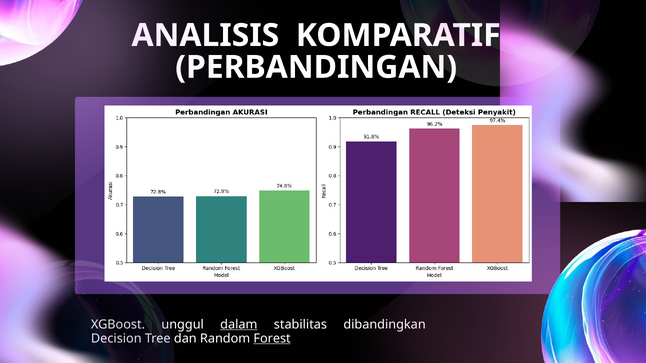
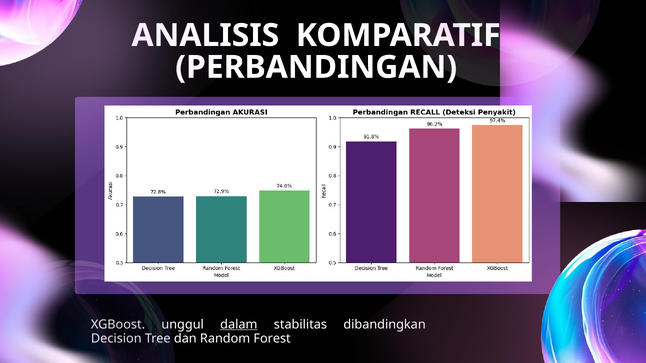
Forest underline: present -> none (272, 339)
